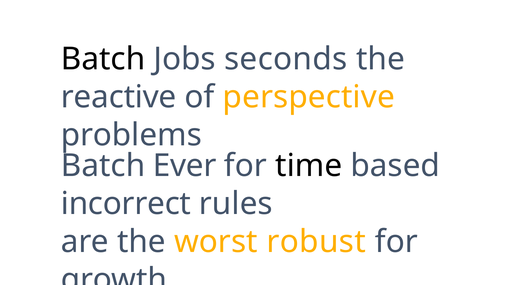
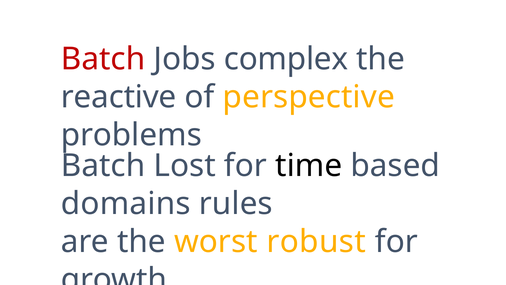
Batch colour: black -> red (103, 59)
seconds: seconds -> complex (286, 59)
Ever: Ever -> Lost (185, 165)
incorrect: incorrect -> domains (126, 203)
